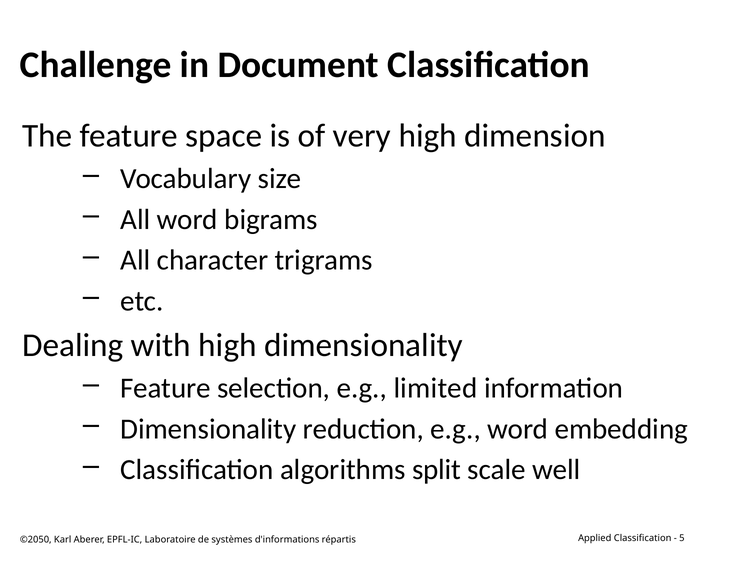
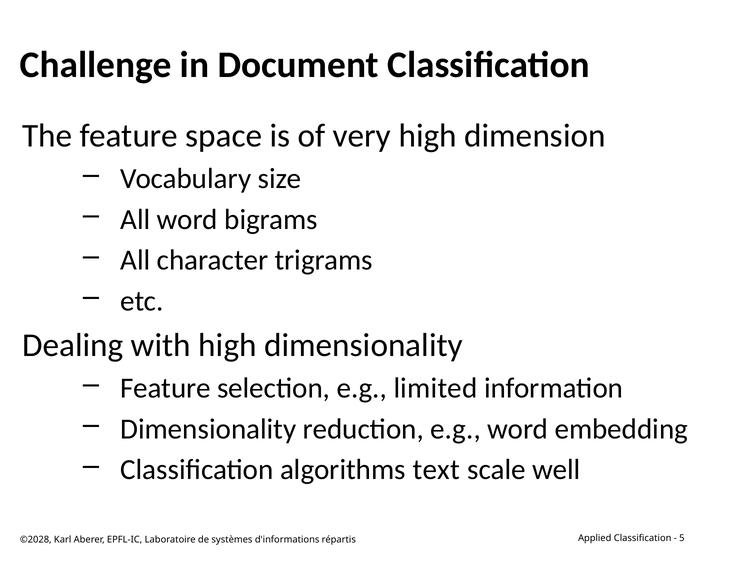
split: split -> text (436, 470)
©2050: ©2050 -> ©2028 (36, 540)
